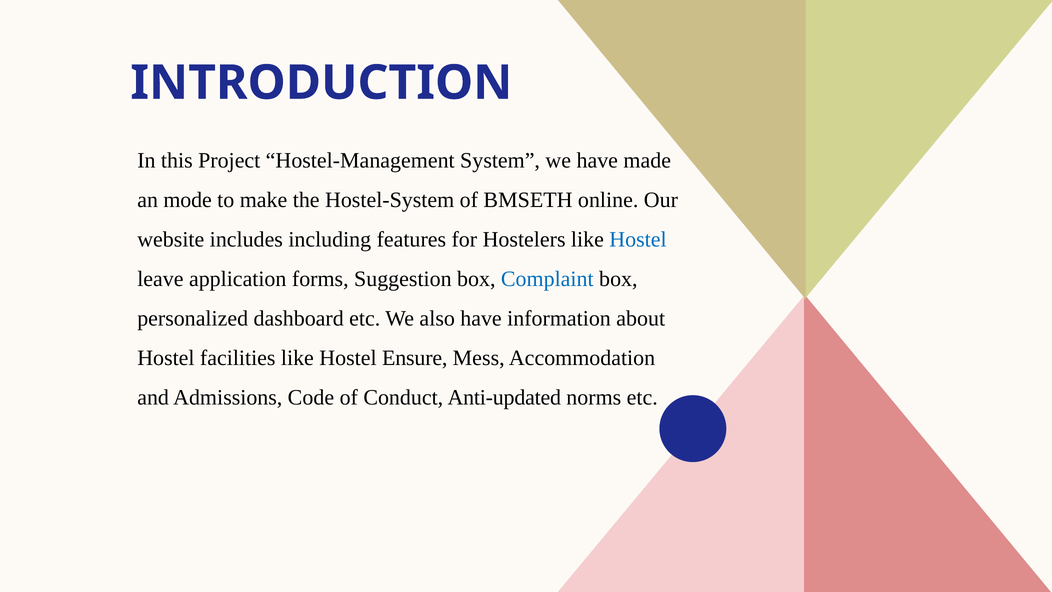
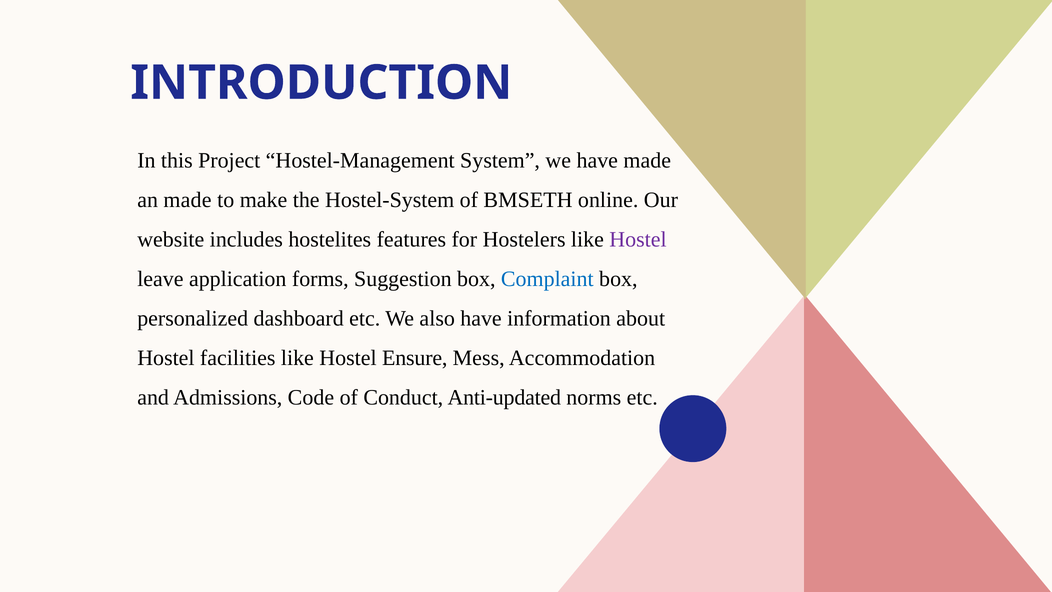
an mode: mode -> made (187, 200)
including: including -> hostelites (330, 240)
Hostel colour: blue -> purple (638, 240)
